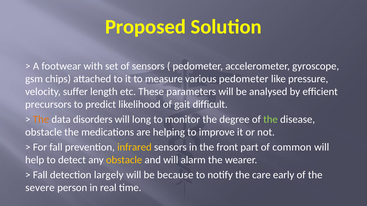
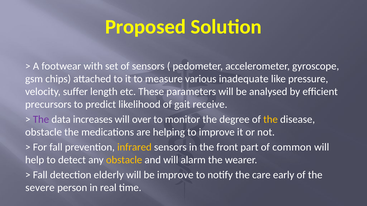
various pedometer: pedometer -> inadequate (244, 79)
difficult: difficult -> receive (210, 105)
The colour: orange -> purple (41, 120)
disorders: disorders -> increases (93, 120)
long: long -> over (142, 120)
the colour: light green -> yellow (271, 120)
largely: largely -> elderly (109, 175)
be because: because -> improve (175, 175)
